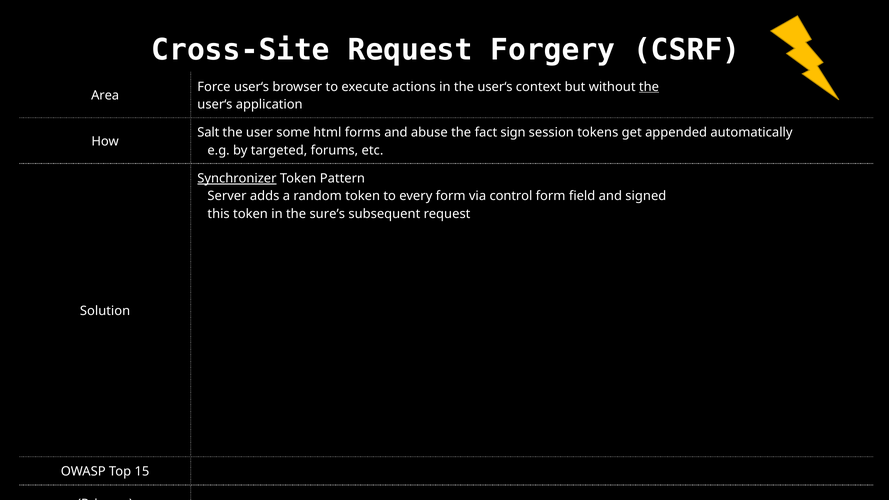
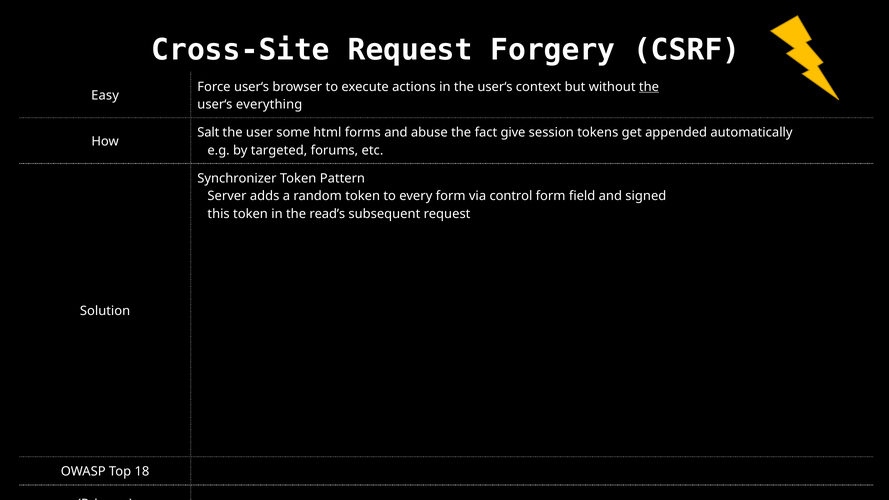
Area: Area -> Easy (105, 96)
application: application -> everything (269, 104)
sign: sign -> give (513, 133)
Synchronizer underline: present -> none (237, 178)
sure’s: sure’s -> read’s (327, 214)
15: 15 -> 18 (142, 472)
